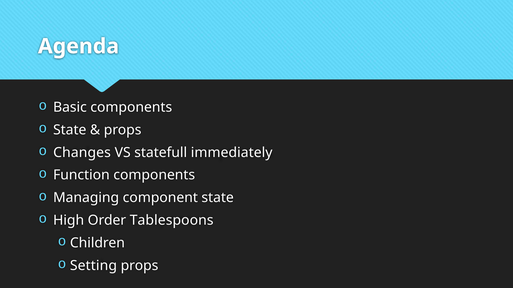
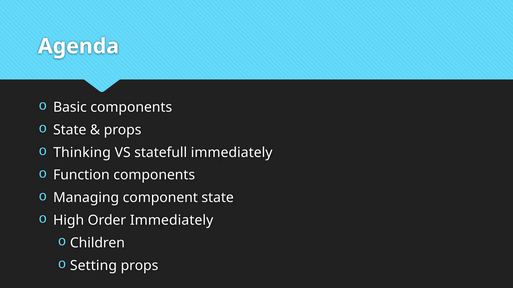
Changes: Changes -> Thinking (82, 153)
Order Tablespoons: Tablespoons -> Immediately (172, 221)
